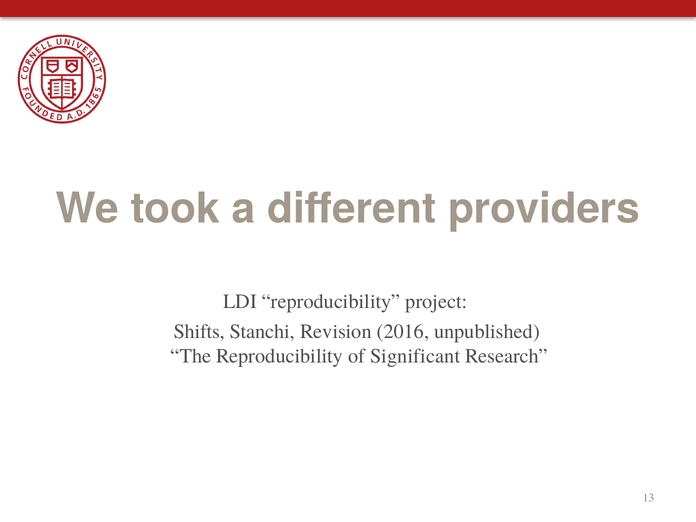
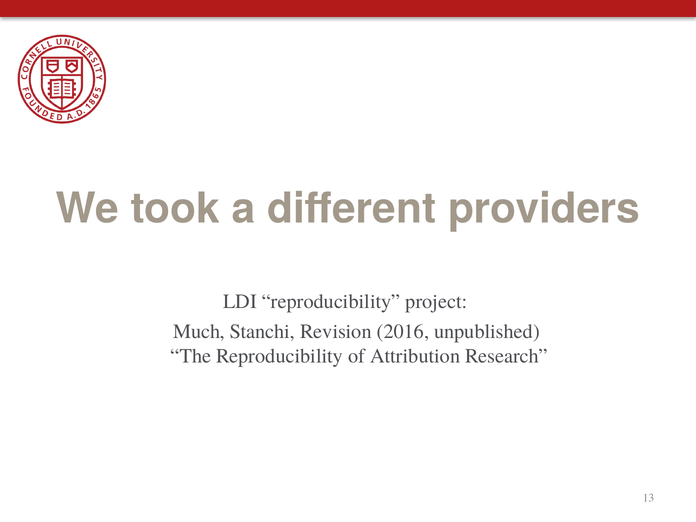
Shifts: Shifts -> Much (199, 332)
Significant: Significant -> Attribution (415, 356)
